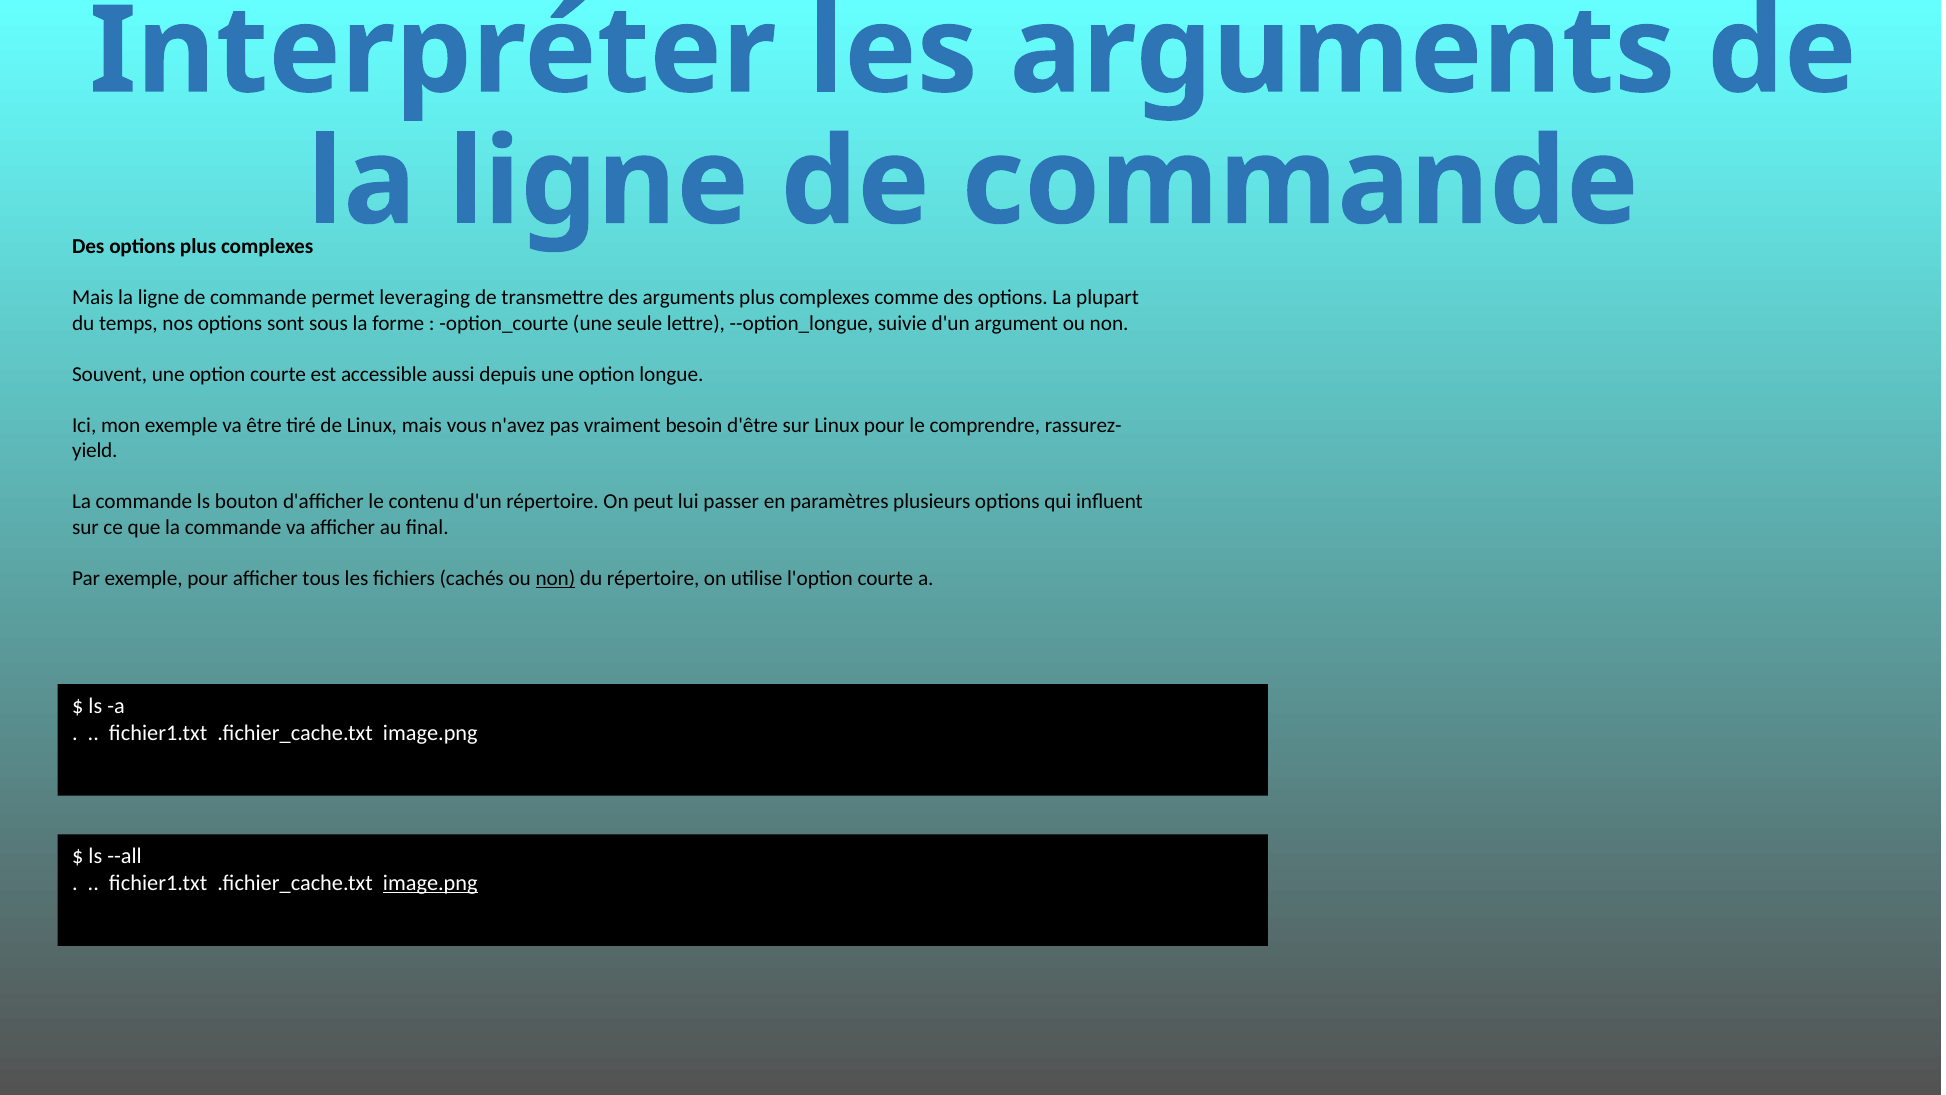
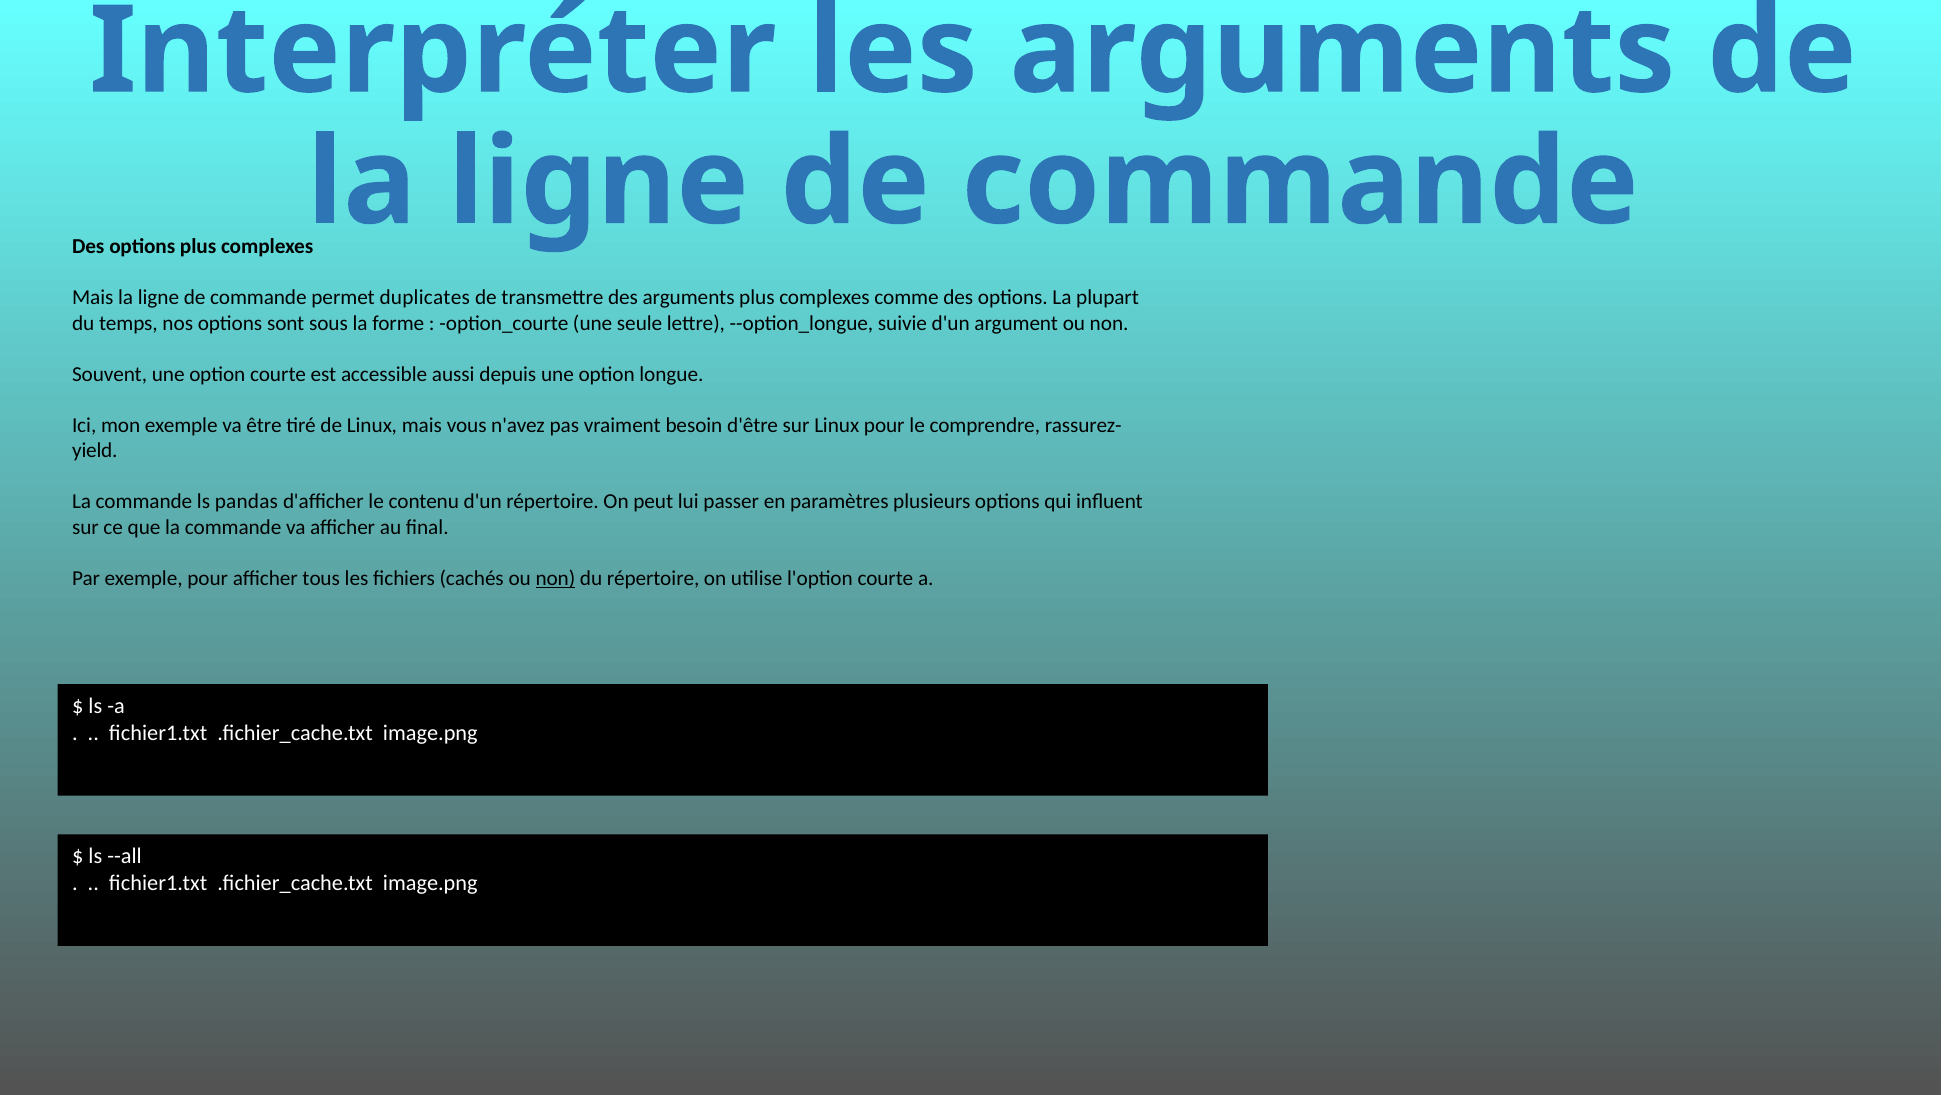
leveraging: leveraging -> duplicates (425, 297)
bouton: bouton -> pandas (246, 502)
image.png underline: present -> none (430, 883)
